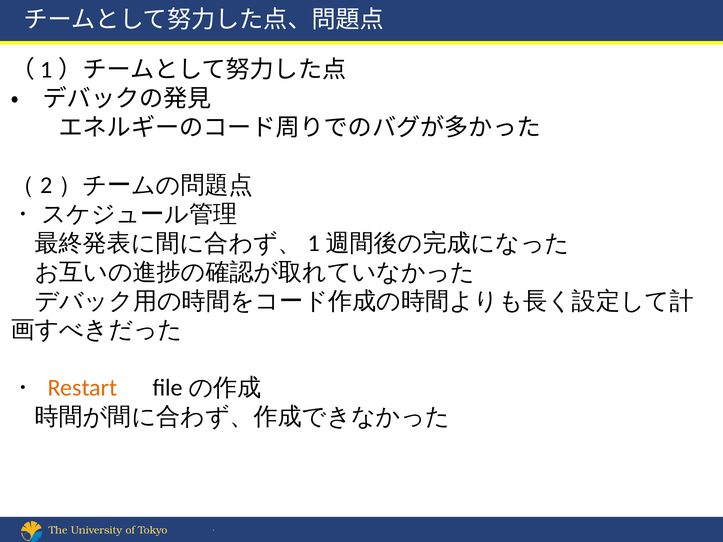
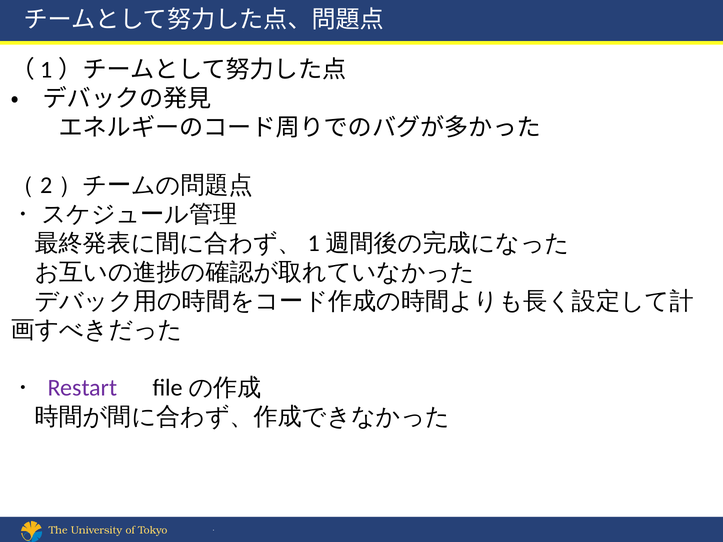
Restart colour: orange -> purple (82, 388)
